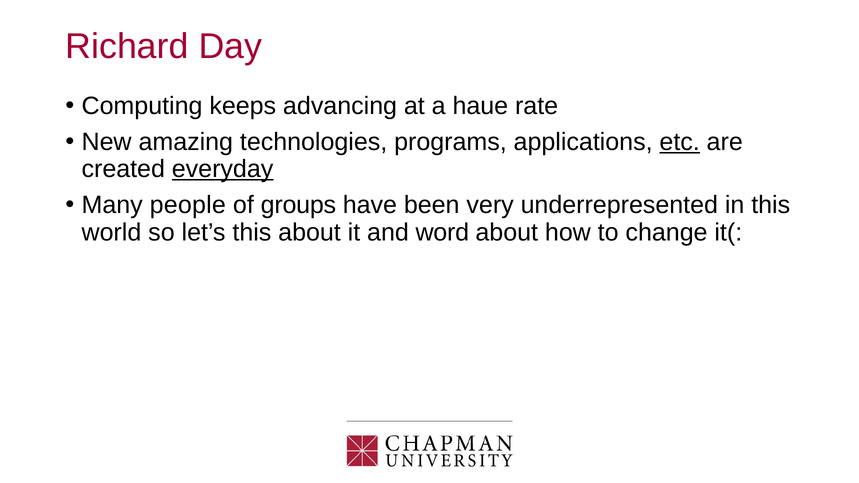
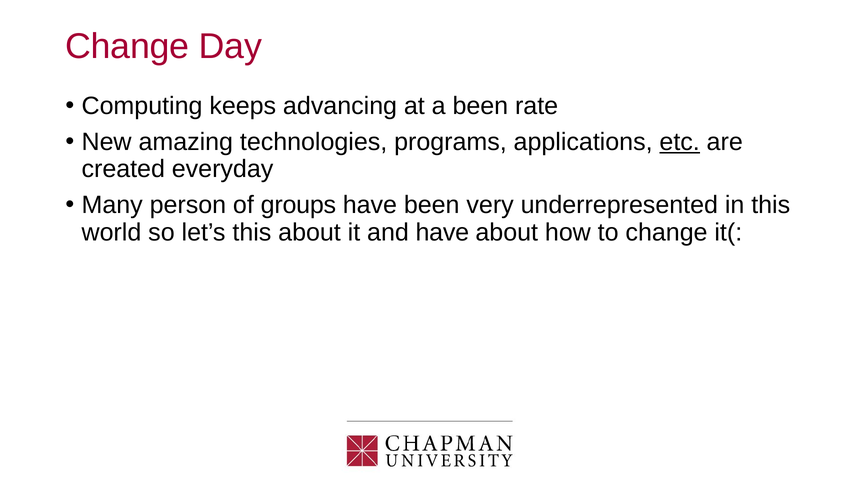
Richard: Richard -> Change (127, 47)
a haue: haue -> been (480, 106)
everyday underline: present -> none (223, 169)
people: people -> person (188, 205)
and word: word -> have (442, 232)
